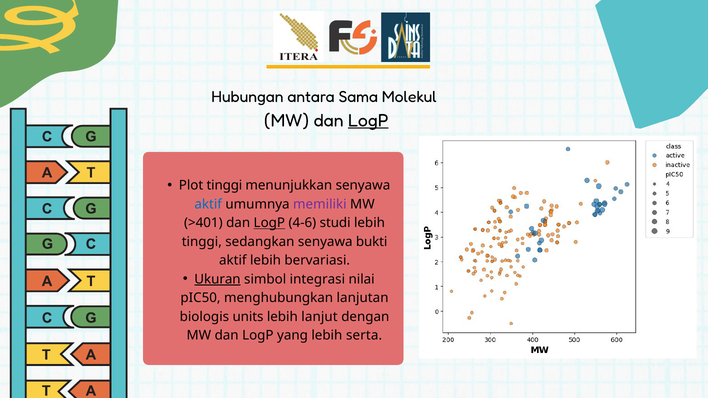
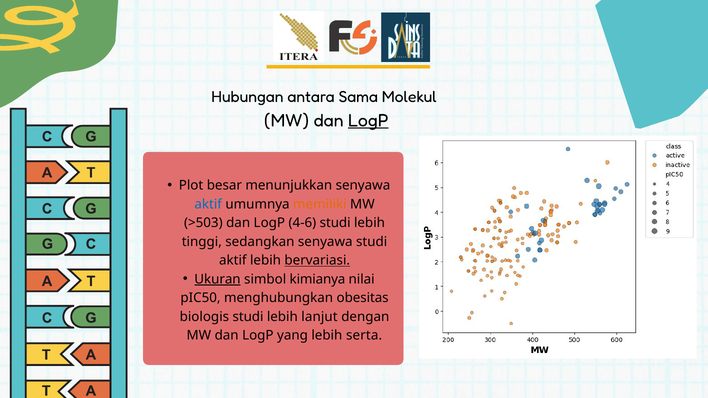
Plot tinggi: tinggi -> besar (224, 186)
memiliki colour: purple -> orange (320, 204)
>401: >401 -> >503 (203, 223)
LogP underline: present -> none (269, 223)
senyawa bukti: bukti -> studi (372, 242)
bervariasi underline: none -> present (317, 261)
integrasi: integrasi -> kimianya (317, 279)
lanjutan: lanjutan -> obesitas (363, 298)
biologis units: units -> studi (248, 317)
